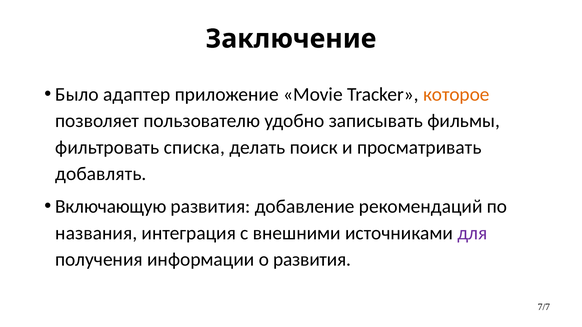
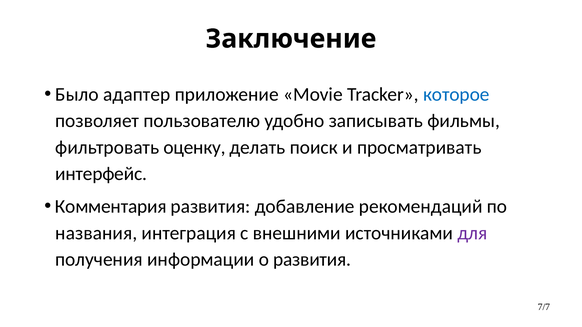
которое colour: orange -> blue (456, 95)
списка: списка -> оценку (194, 148)
добавлять: добавлять -> интерфейс (101, 174)
Включающую: Включающую -> Комментария (111, 207)
